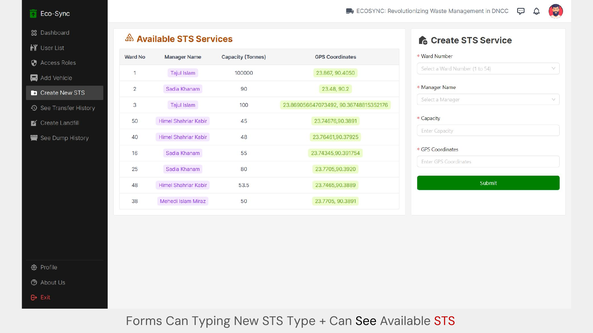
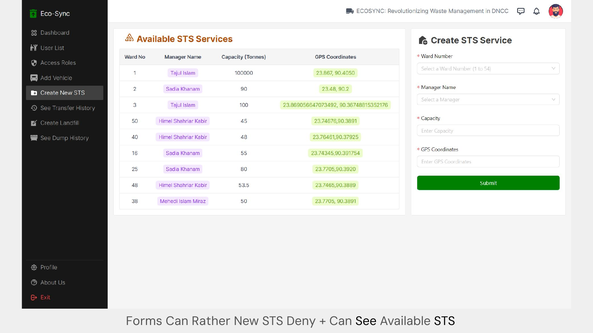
Typing: Typing -> Rather (211, 322)
Type: Type -> Deny (301, 322)
STS colour: red -> black (445, 322)
